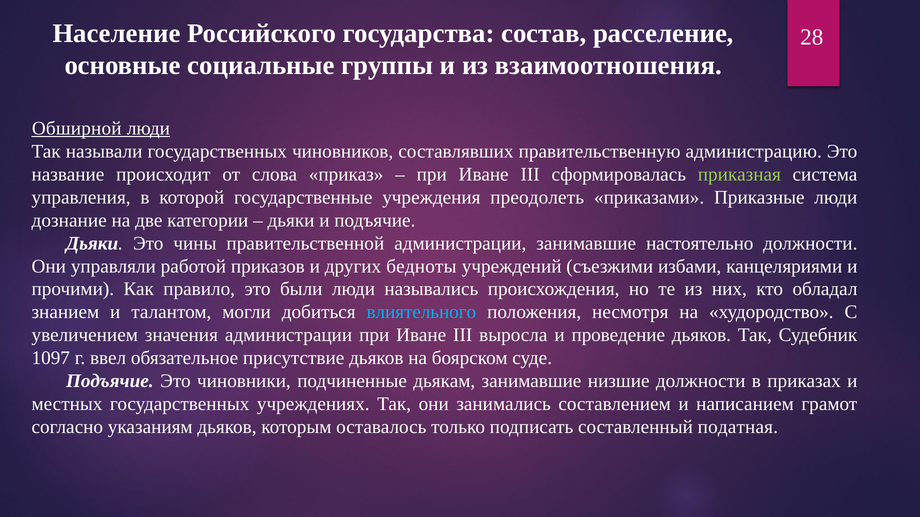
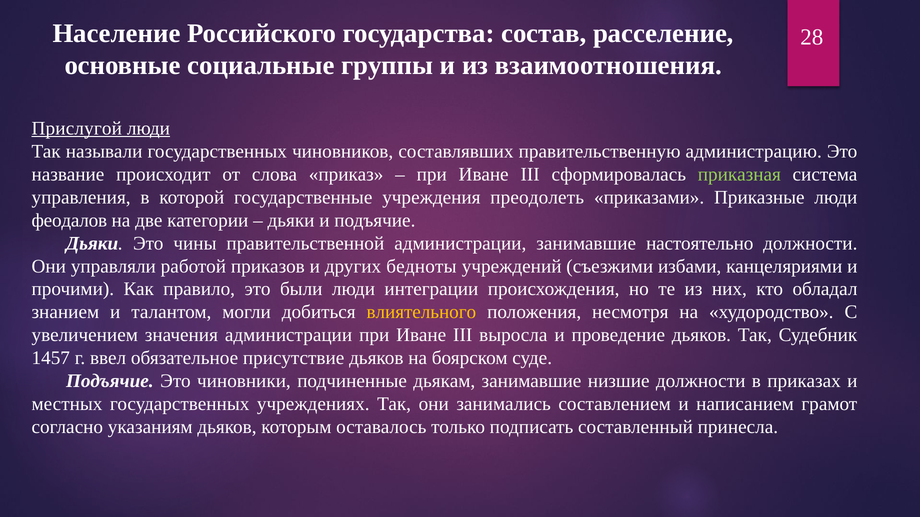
Обширной: Обширной -> Прислугой (77, 128)
дознание: дознание -> феодалов (69, 220)
назывались: назывались -> интеграции (431, 289)
влиятельного colour: light blue -> yellow (421, 312)
1097: 1097 -> 1457 (51, 358)
податная: податная -> принесла (738, 427)
